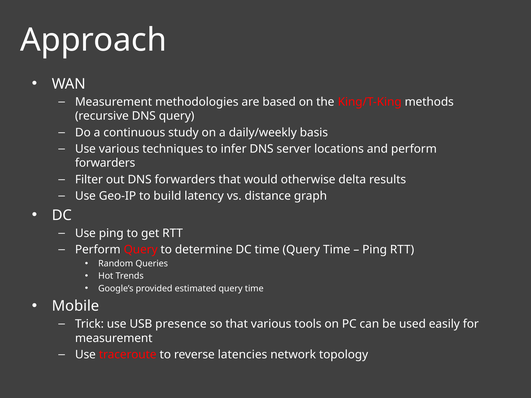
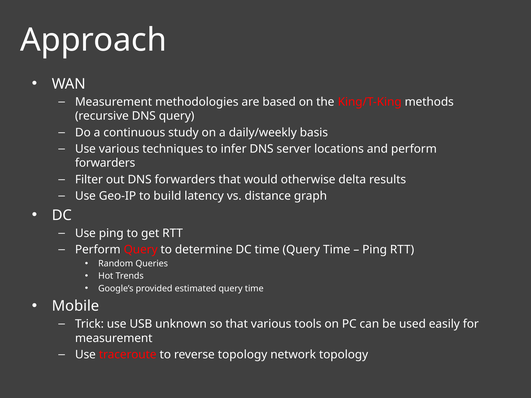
presence: presence -> unknown (181, 324)
reverse latencies: latencies -> topology (243, 355)
